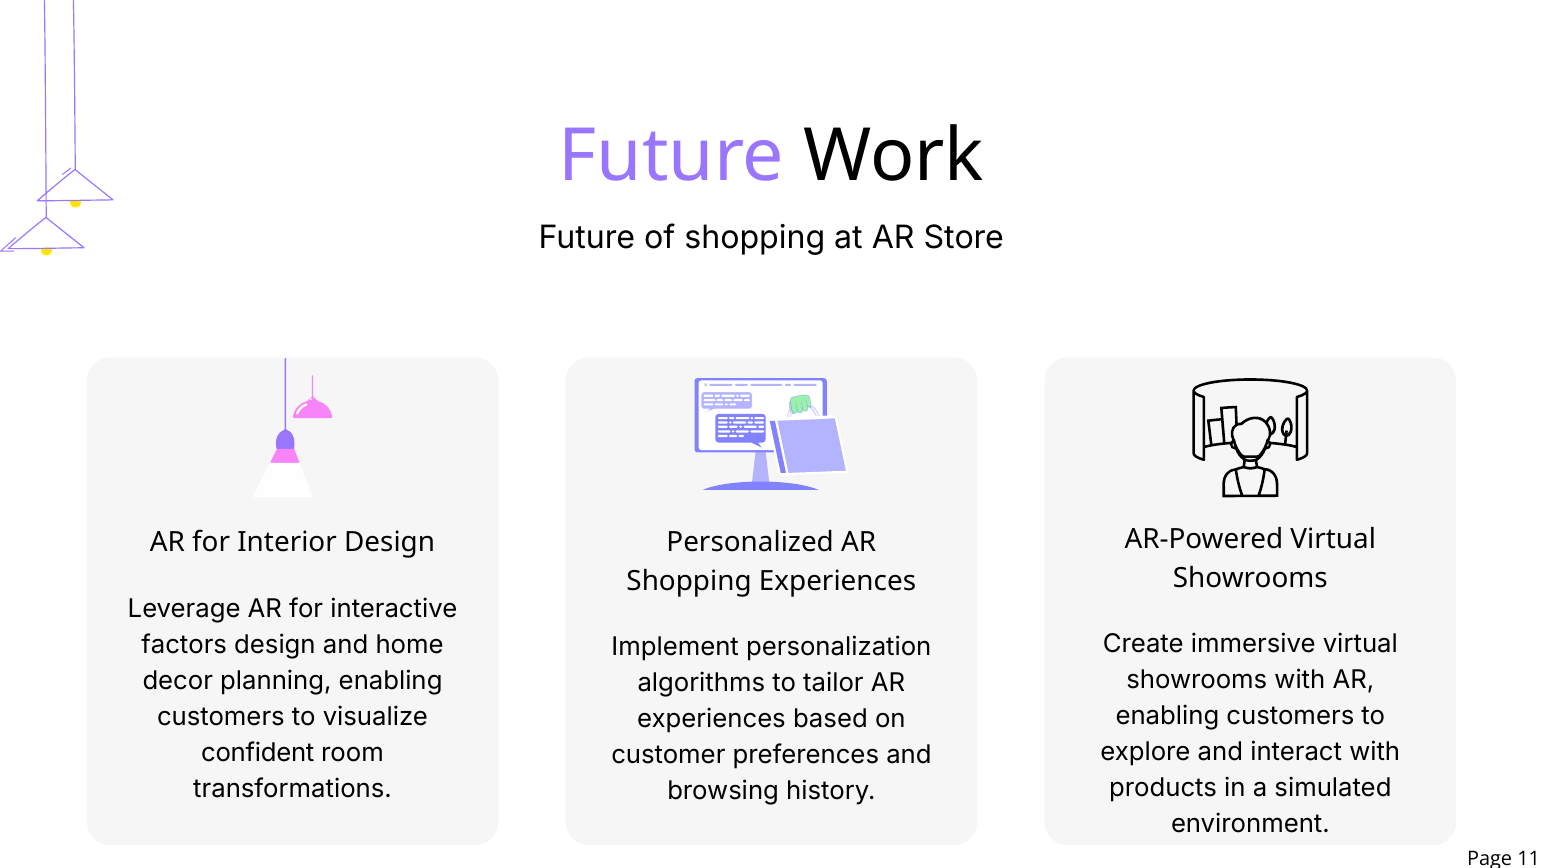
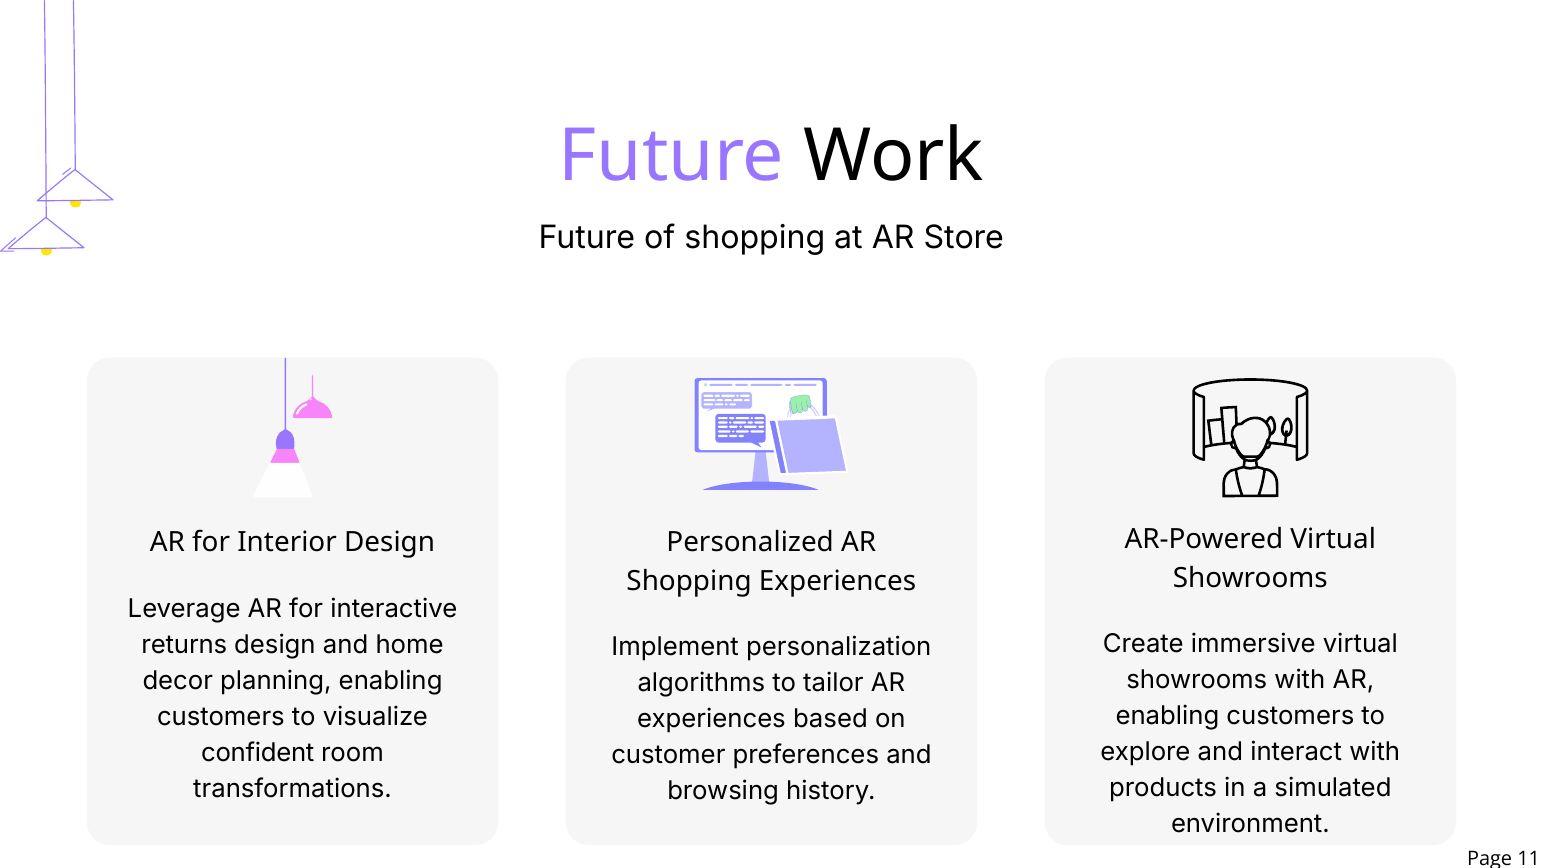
factors: factors -> returns (184, 645)
